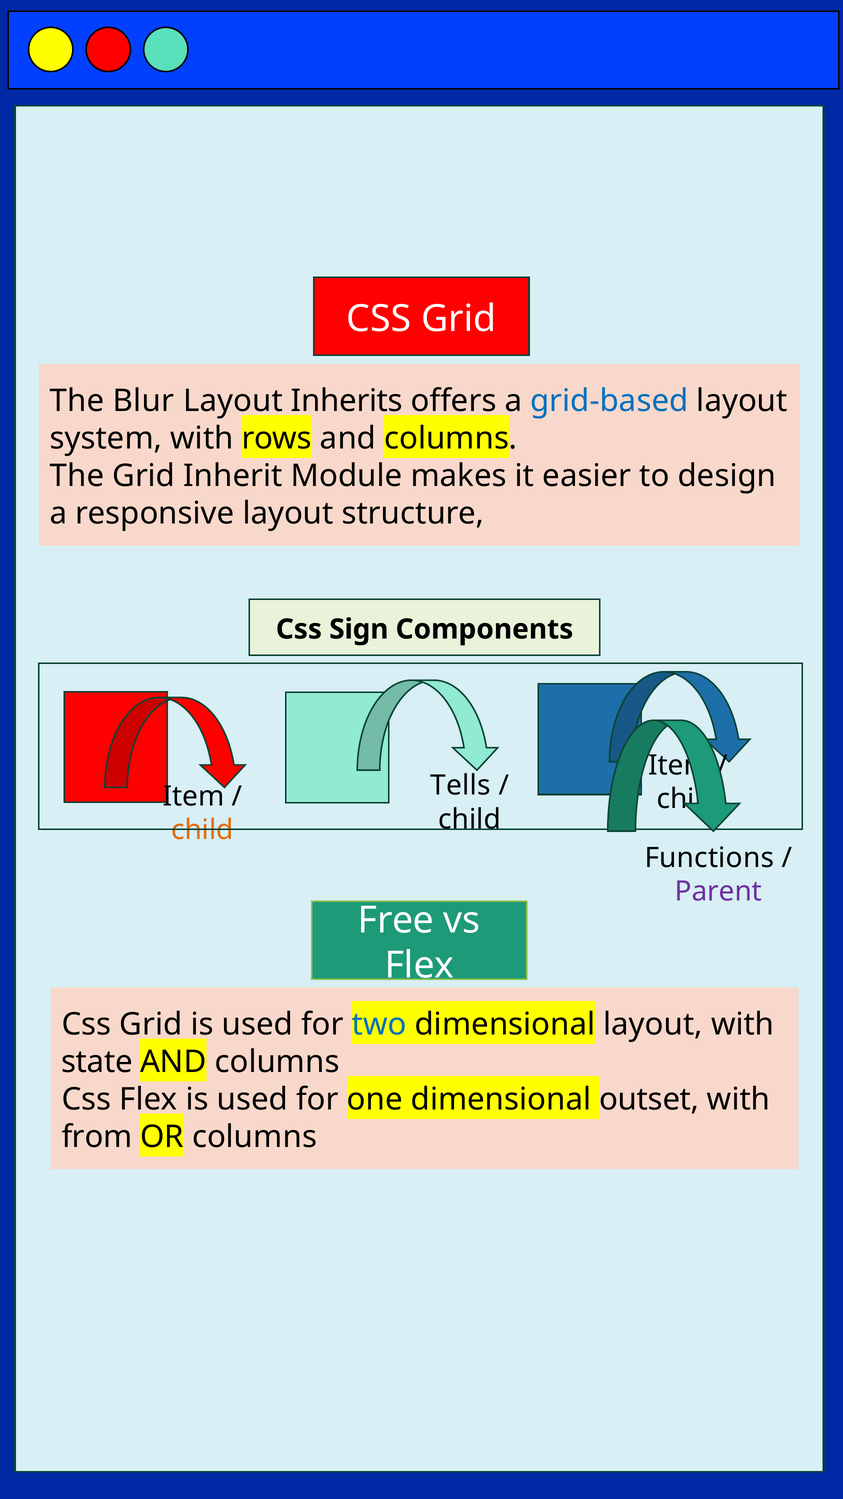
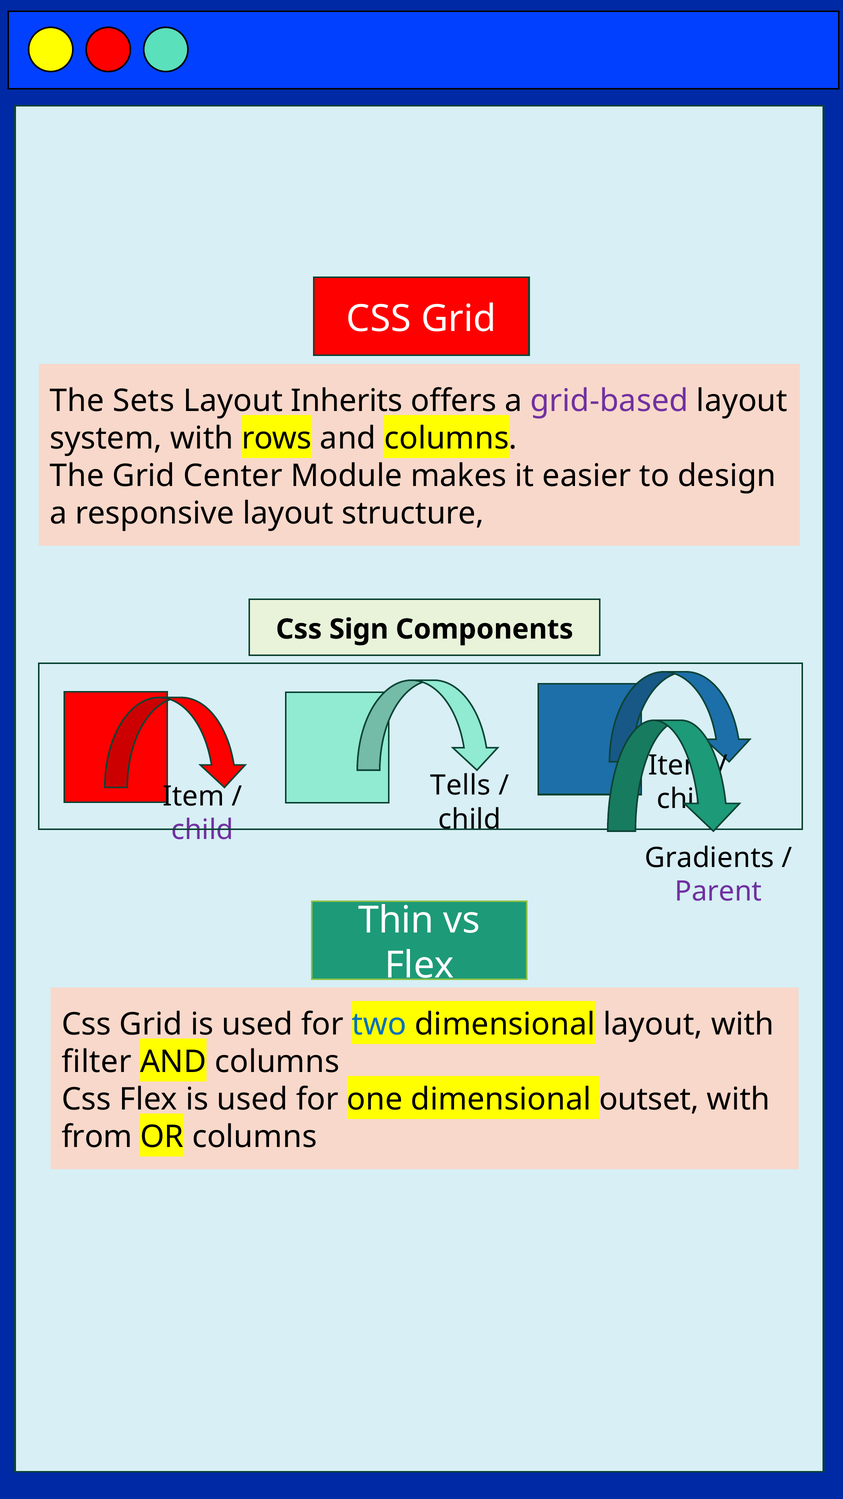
Blur: Blur -> Sets (144, 401)
grid-based colour: blue -> purple (609, 401)
Inherit: Inherit -> Center (233, 476)
child colour: orange -> purple (202, 830)
Functions: Functions -> Gradients (709, 858)
Free: Free -> Thin (396, 920)
state: state -> filter (97, 1062)
